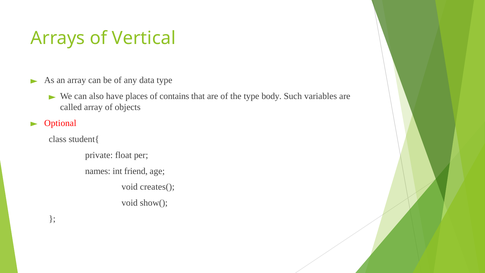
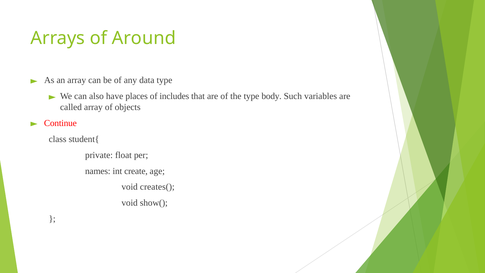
Vertical: Vertical -> Around (144, 38)
contains: contains -> includes (174, 96)
Optional: Optional -> Continue (60, 123)
friend: friend -> create (136, 171)
